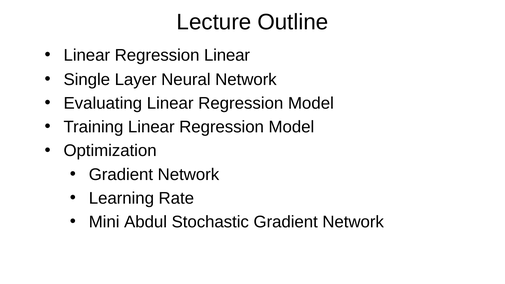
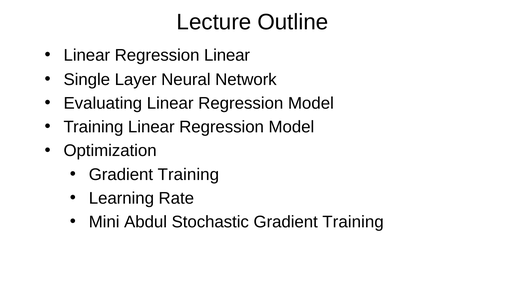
Network: Network -> Training (188, 174)
Stochastic Gradient Network: Network -> Training (353, 222)
